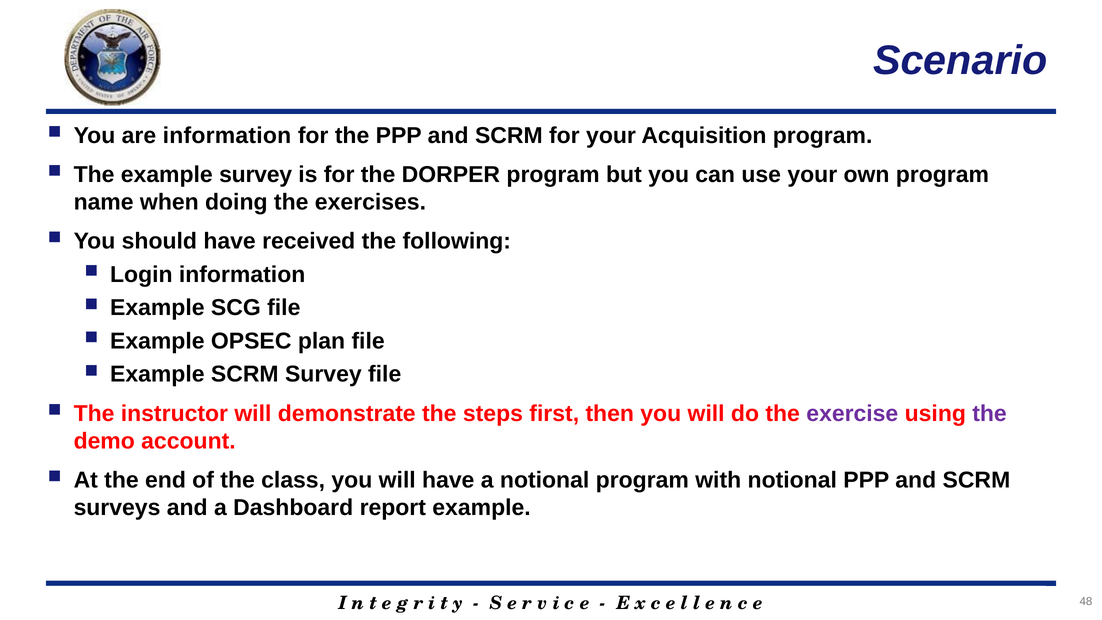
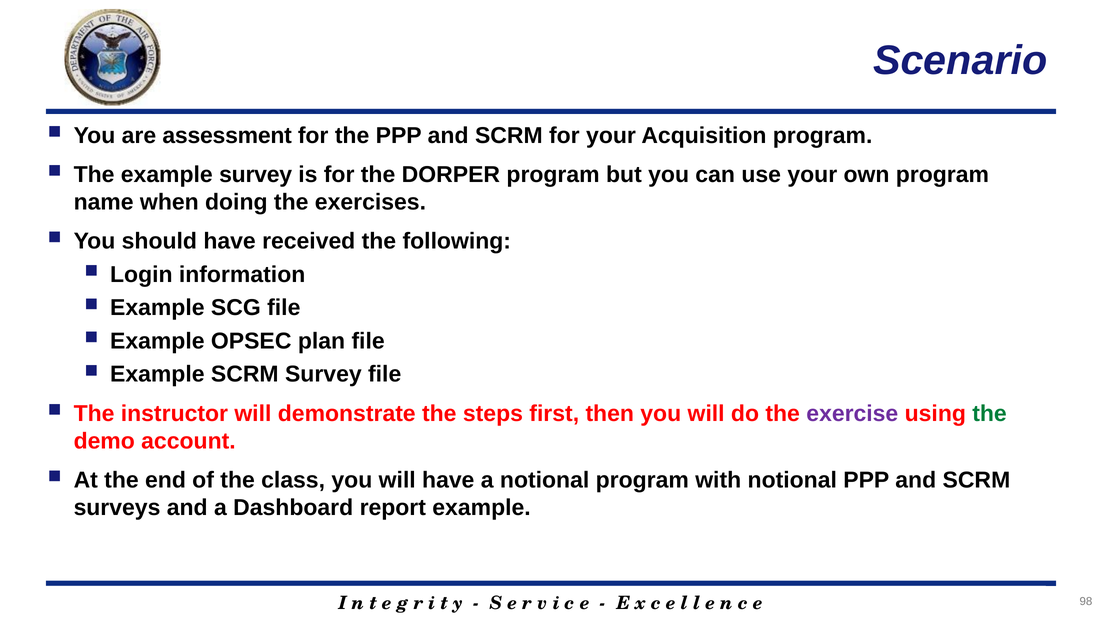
are information: information -> assessment (227, 136)
the colour: purple -> green (990, 413)
48: 48 -> 98 (1086, 602)
